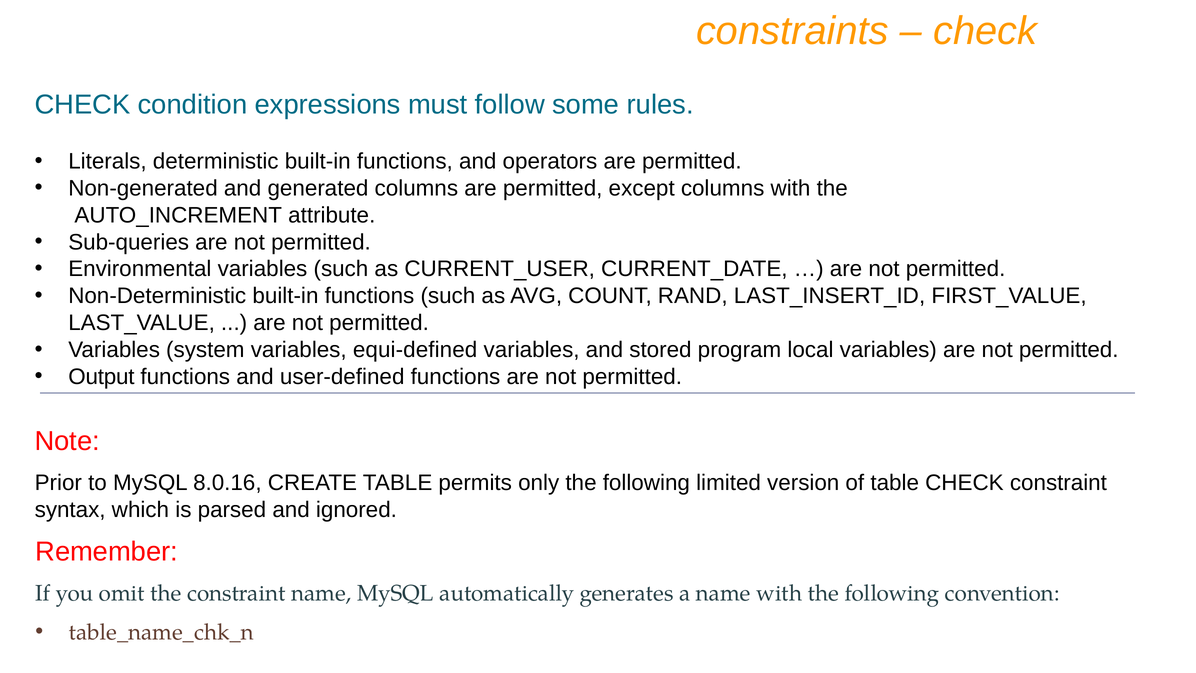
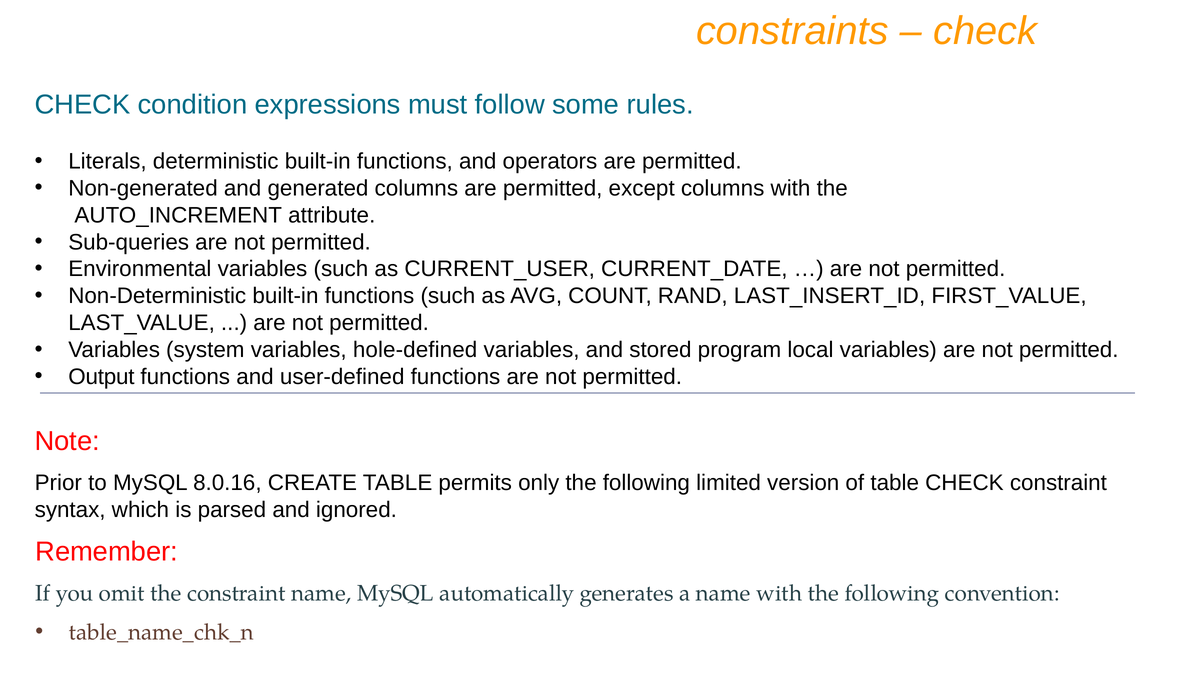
equi-defined: equi-defined -> hole-defined (415, 350)
